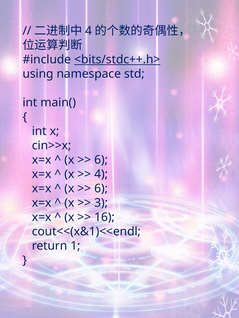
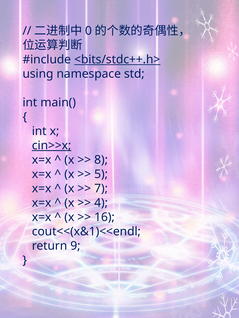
4: 4 -> 0 (88, 31)
cin>>x underline: none -> present (52, 146)
6: 6 -> 8 (101, 160)
4: 4 -> 5 (101, 174)
6: 6 -> 7 (101, 189)
3: 3 -> 4 (101, 203)
1: 1 -> 9 (75, 246)
